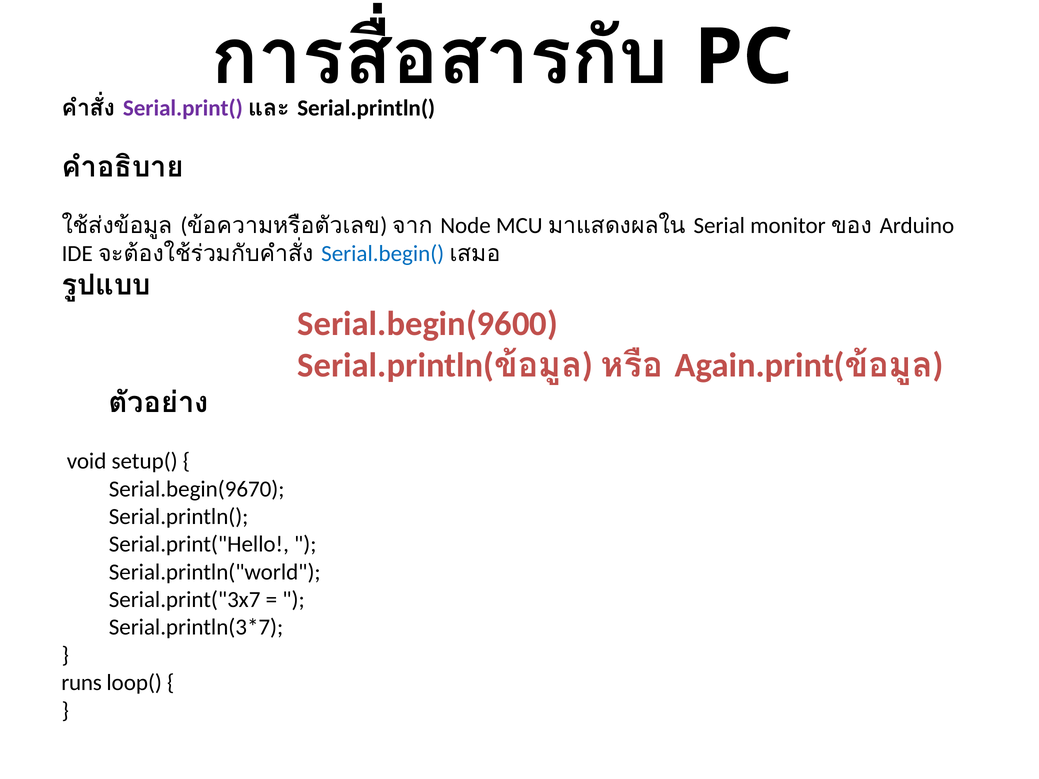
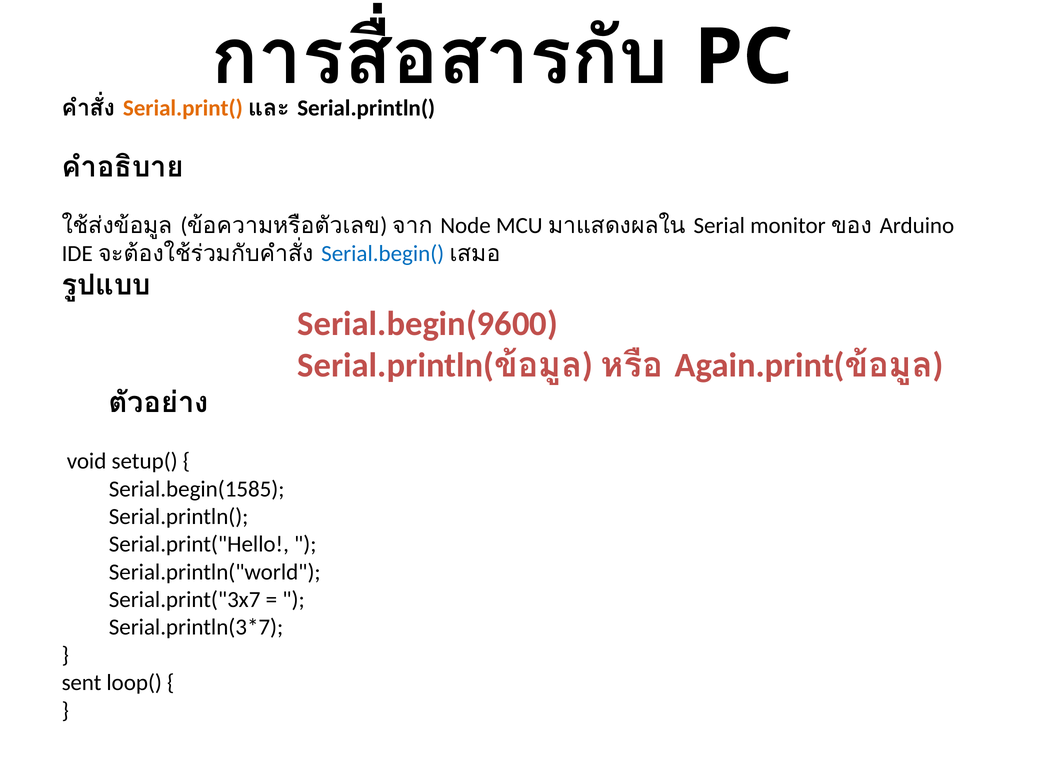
Serial.print( colour: purple -> orange (183, 108)
Serial.begin(9670: Serial.begin(9670 -> Serial.begin(1585 (197, 489)
runs: runs -> sent (82, 683)
